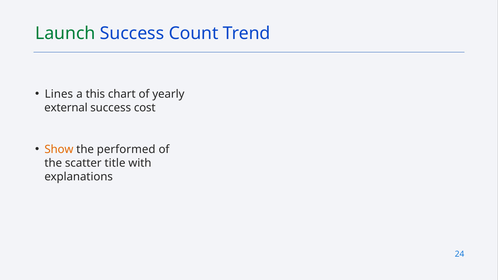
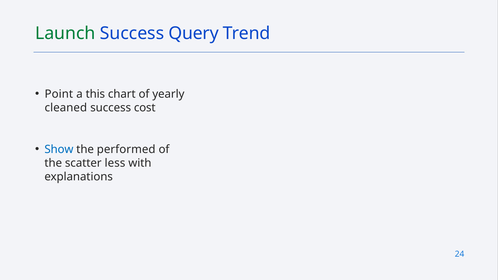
Count: Count -> Query (194, 33)
Lines: Lines -> Point (59, 94)
external: external -> cleaned (66, 108)
Show colour: orange -> blue (59, 150)
title: title -> less (115, 163)
